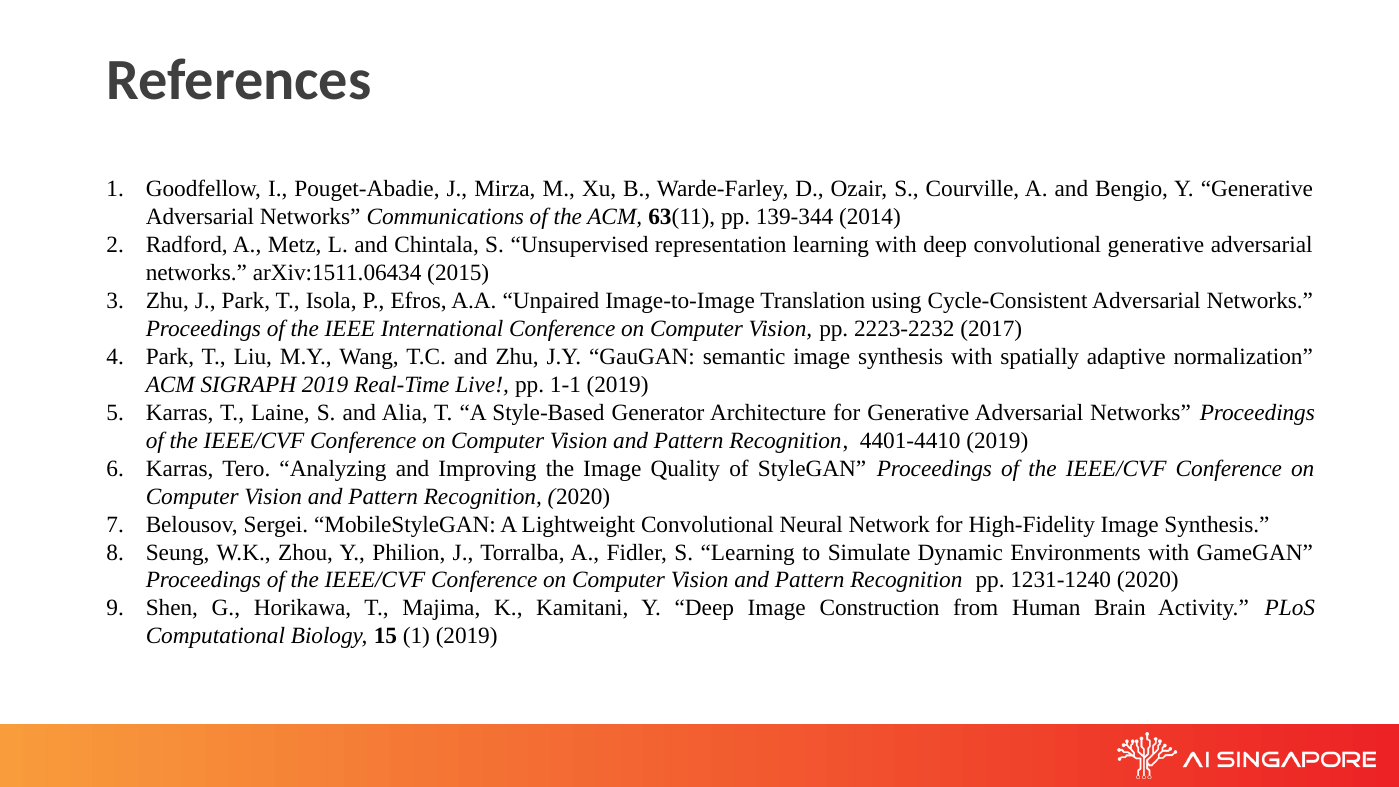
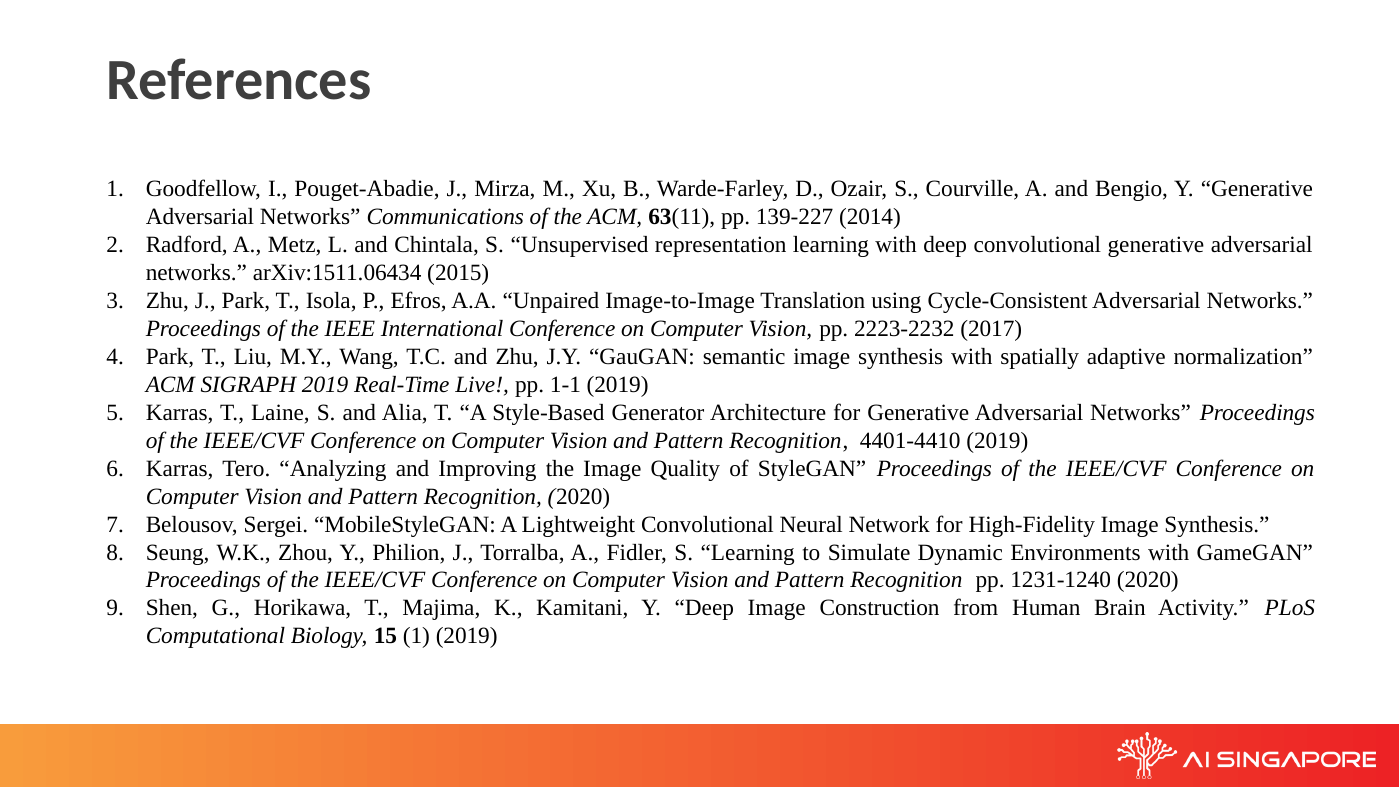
139-344: 139-344 -> 139-227 (795, 217)
